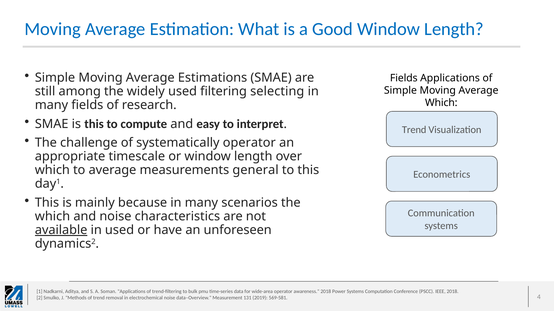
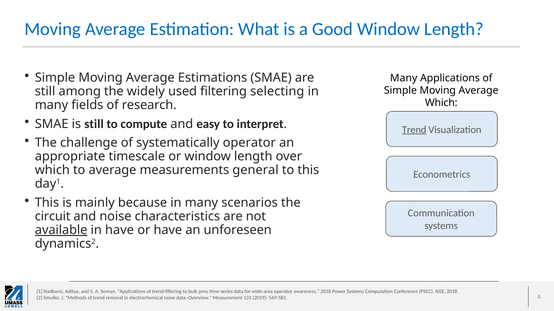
Fields: Fields -> Many (404, 78)
is this: this -> still (94, 124)
Trend underline: none -> present (414, 130)
which: which -> circuit (53, 217)
in used: used -> have (120, 230)
